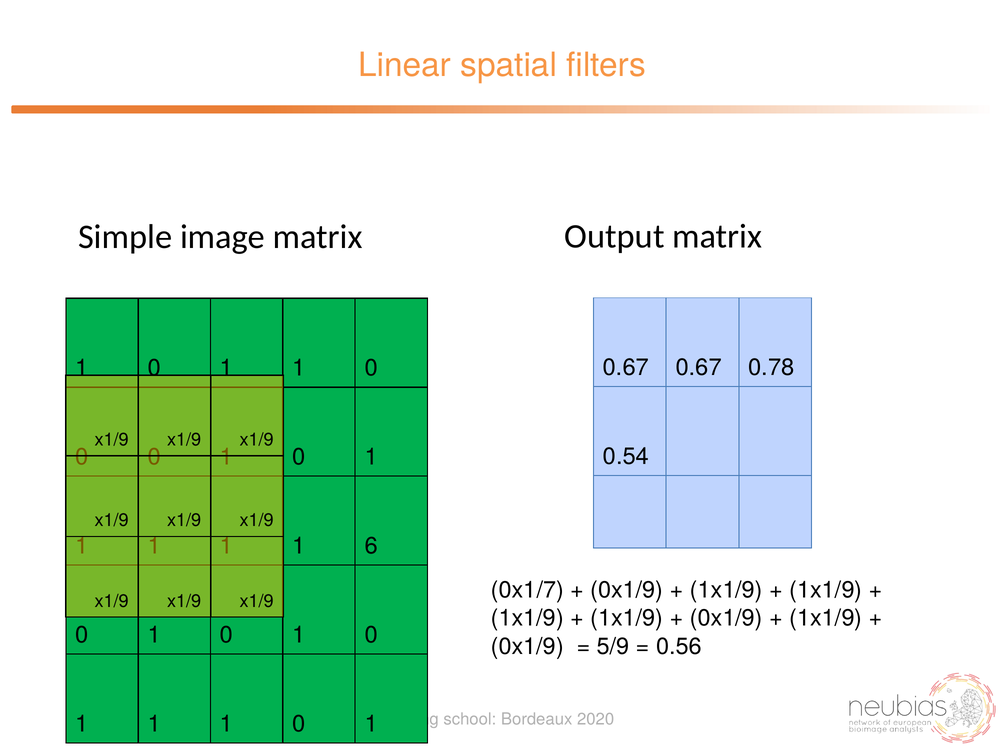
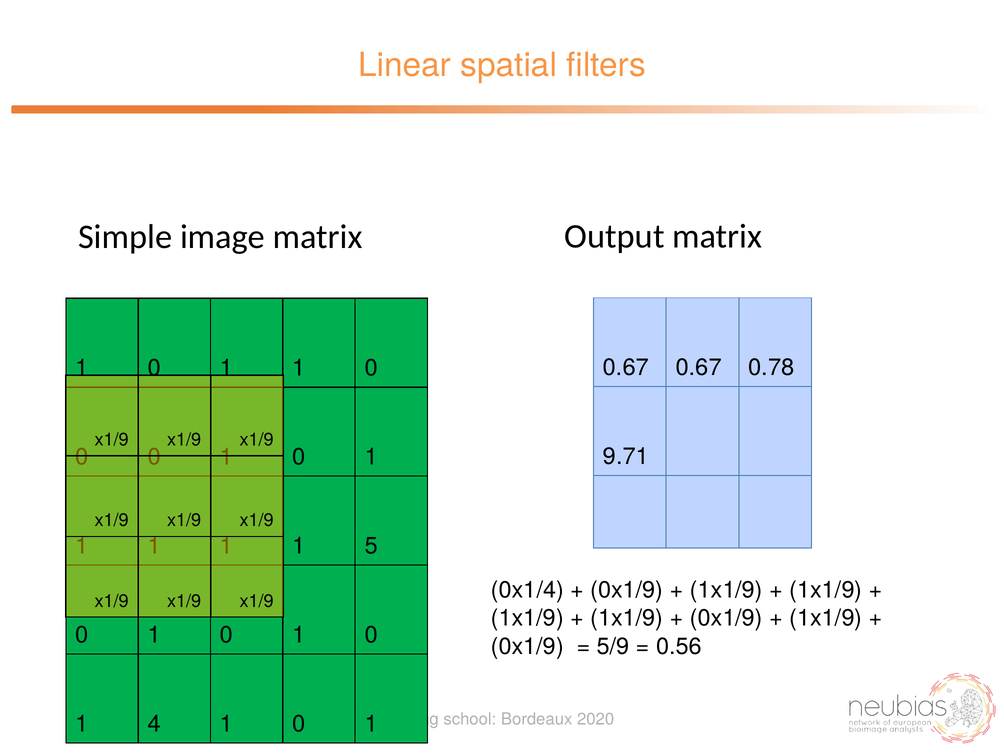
0.54: 0.54 -> 9.71 (626, 456)
6: 6 -> 5 (371, 546)
0x1/7: 0x1/7 -> 0x1/4 (527, 590)
1: 1 -> 4 (154, 724)
